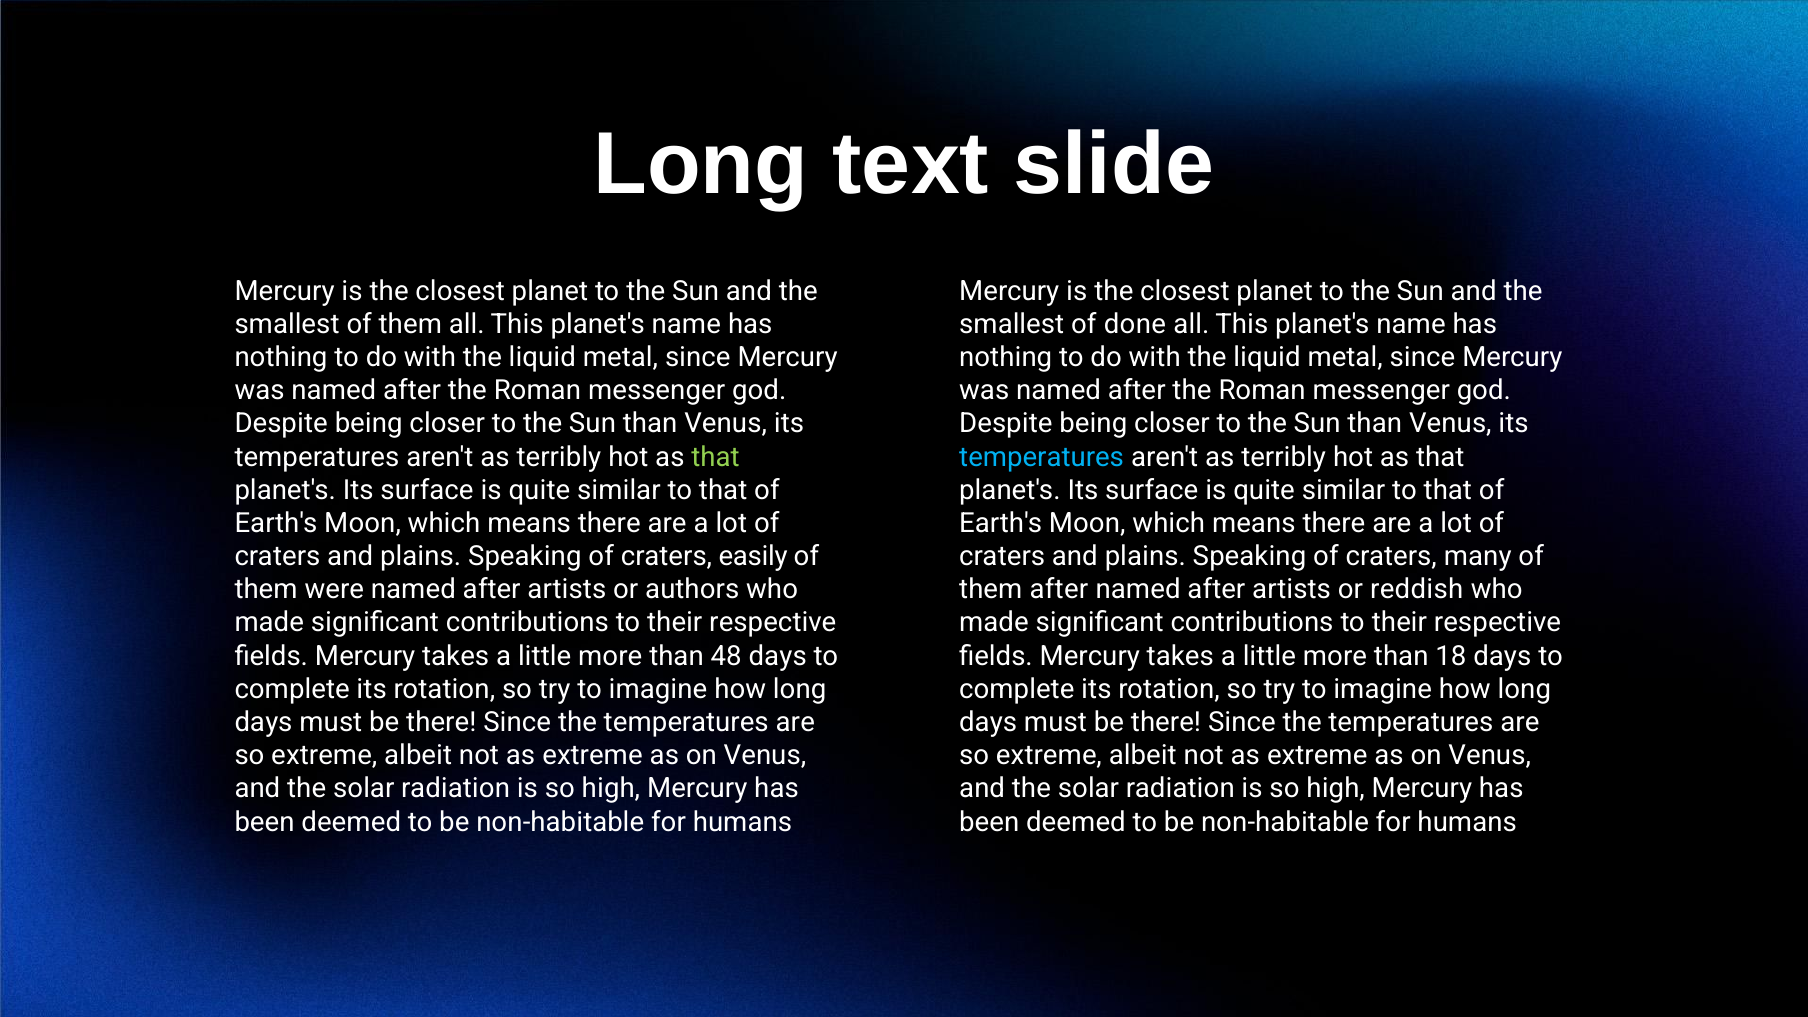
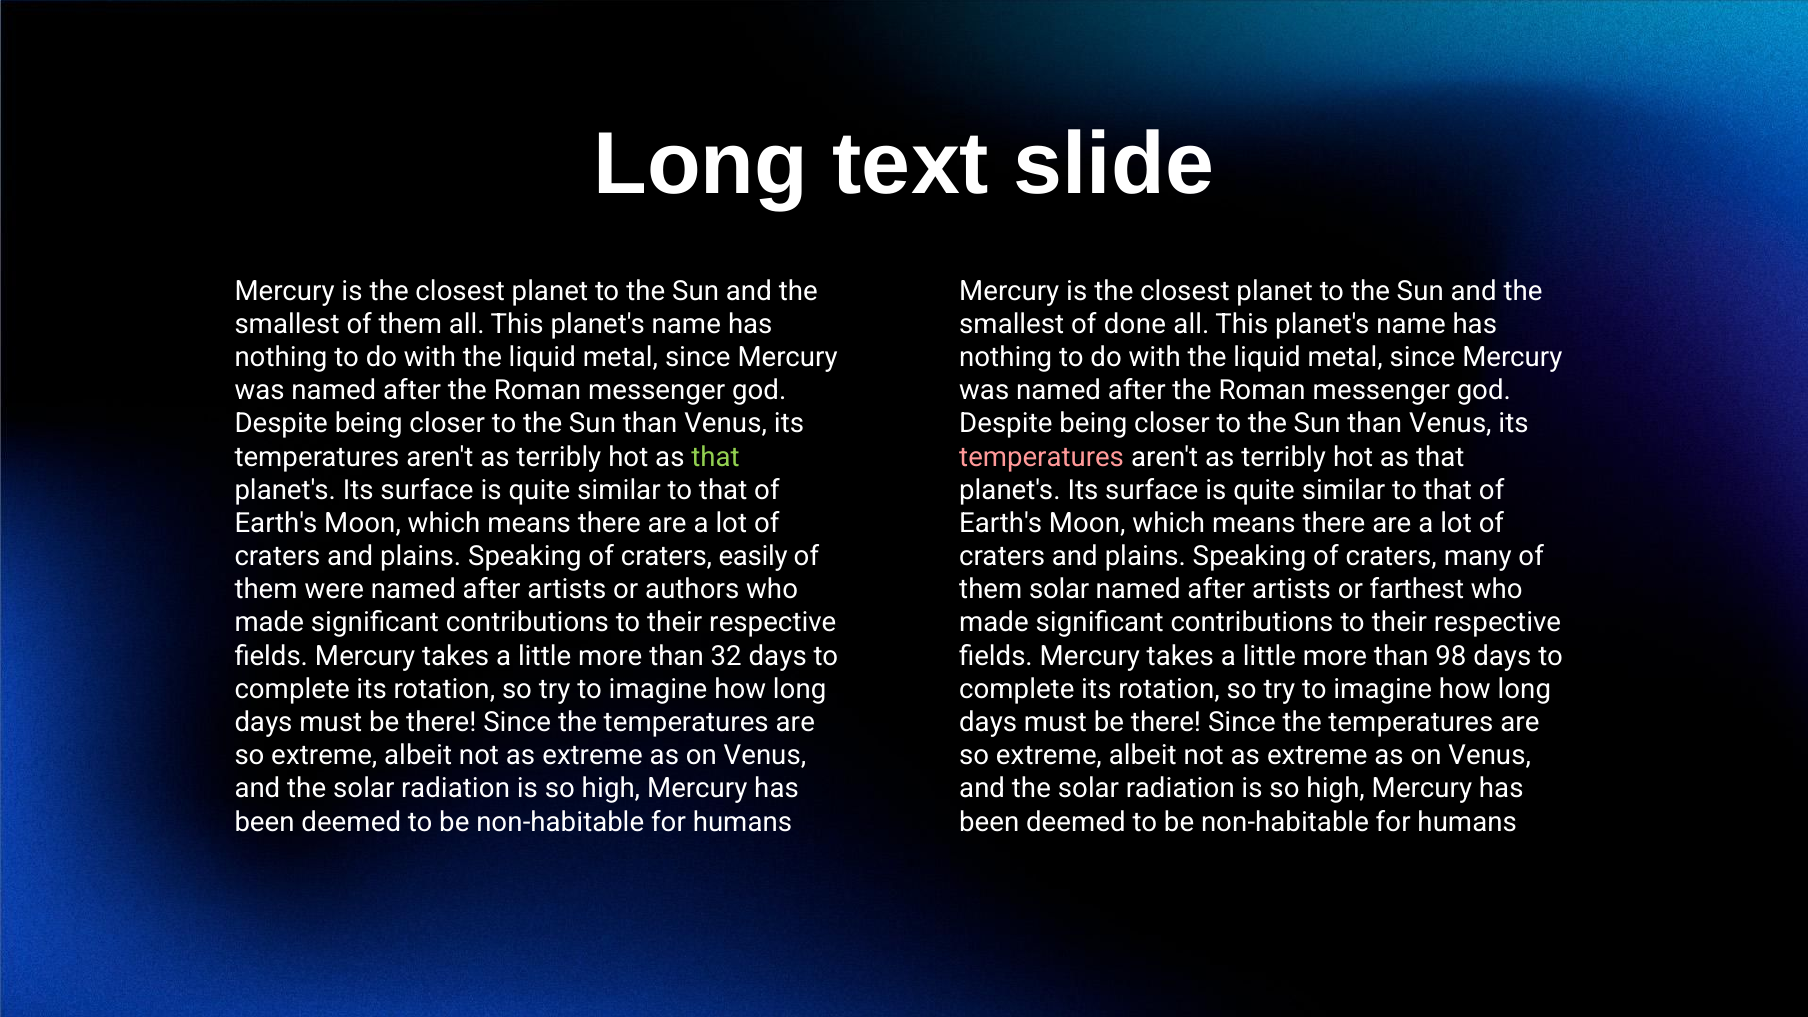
temperatures colour: light blue -> pink (1042, 457)
them after: after -> solar (1059, 590)
reddish: reddish -> farthest (1417, 590)
48: 48 -> 32 (726, 656)
18: 18 -> 98 (1451, 656)
